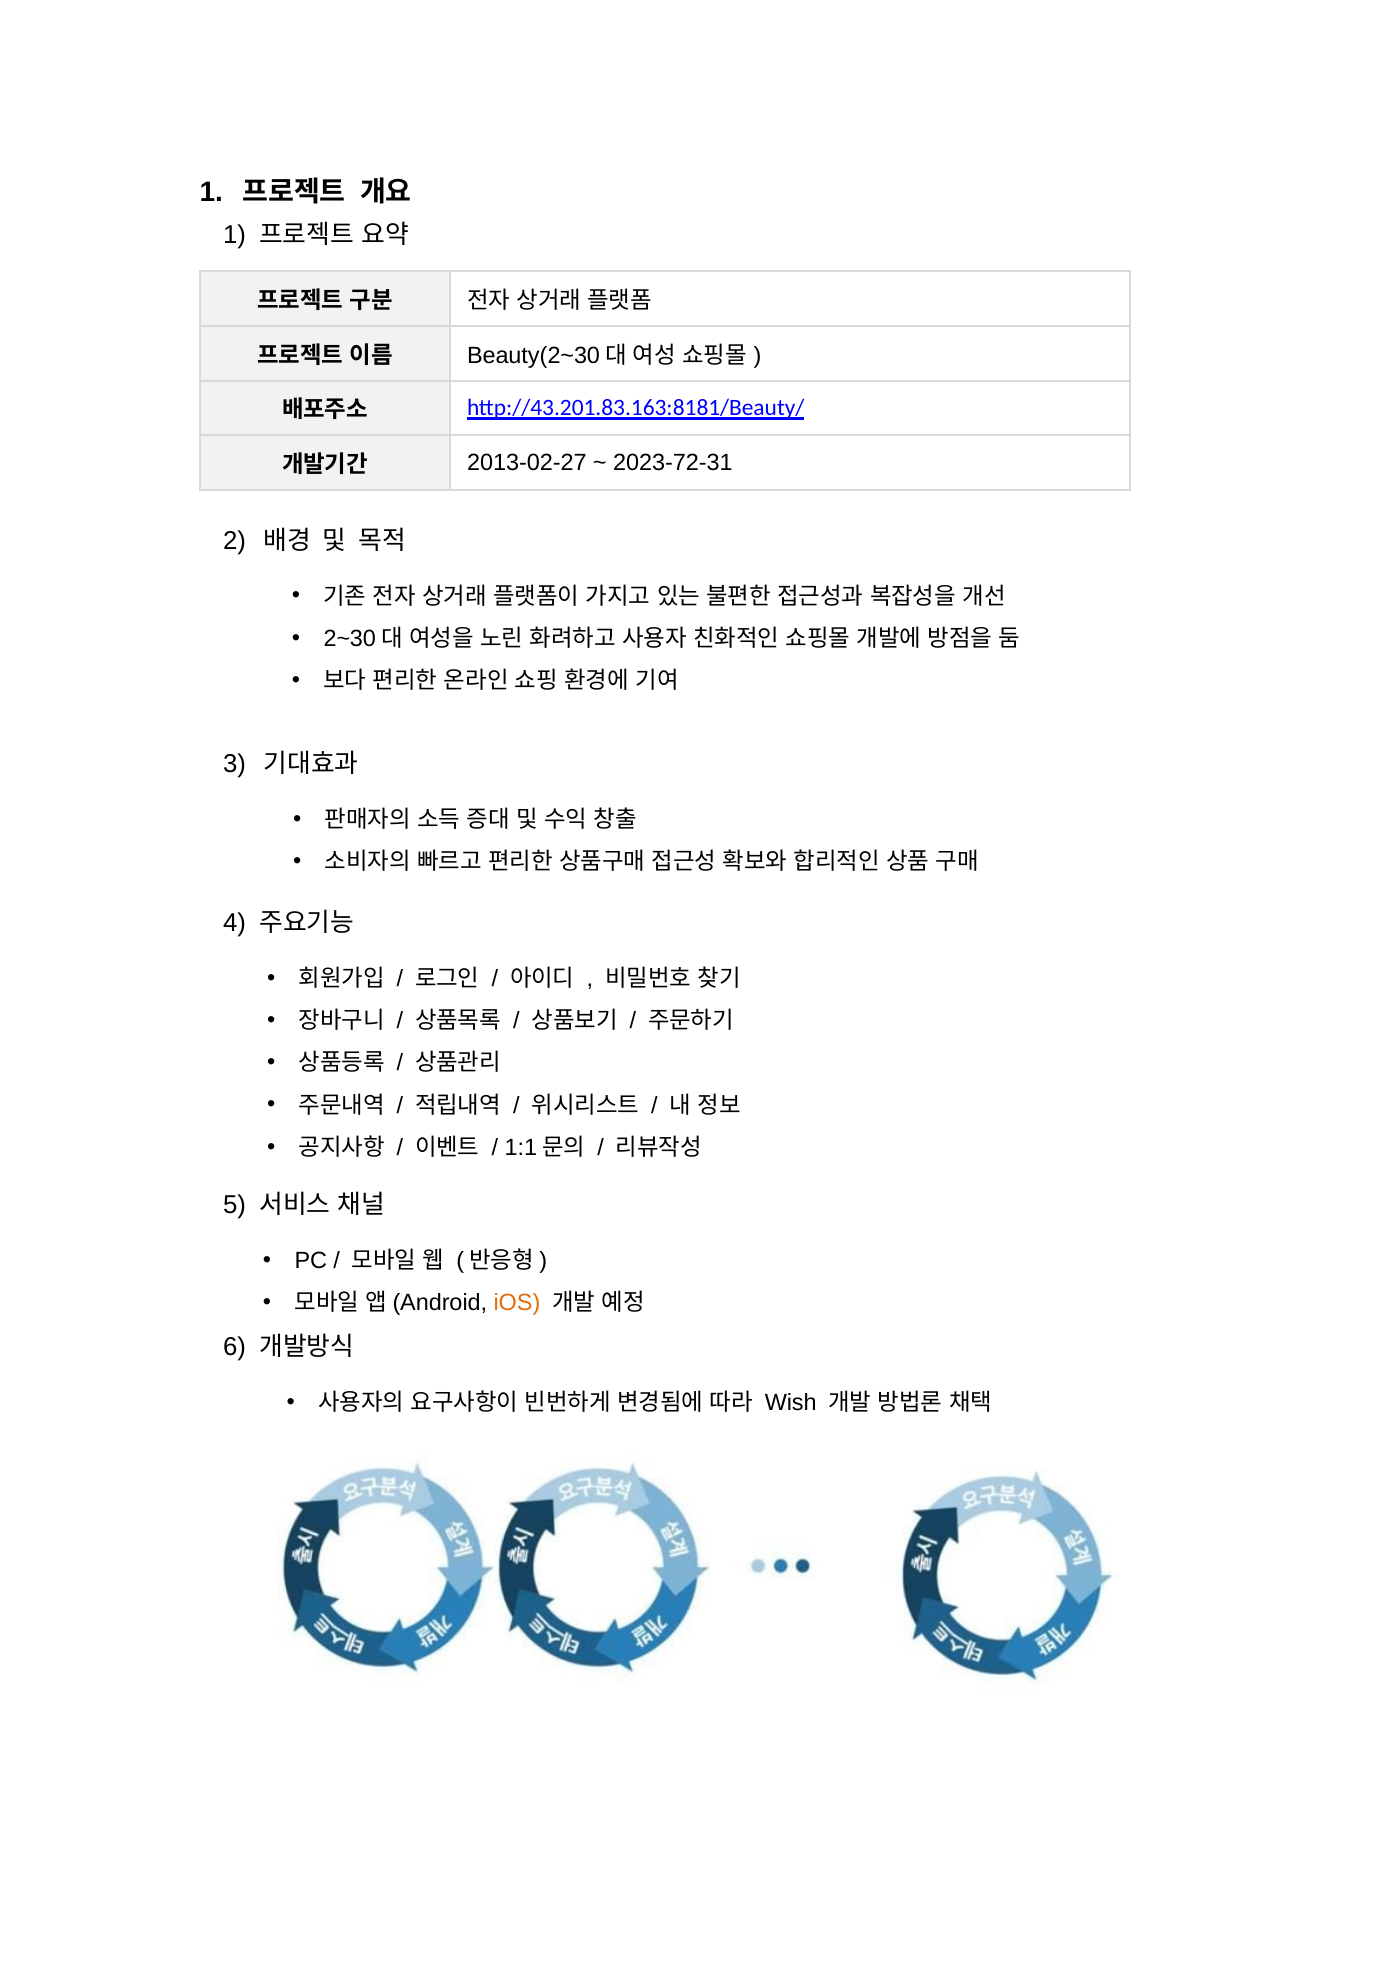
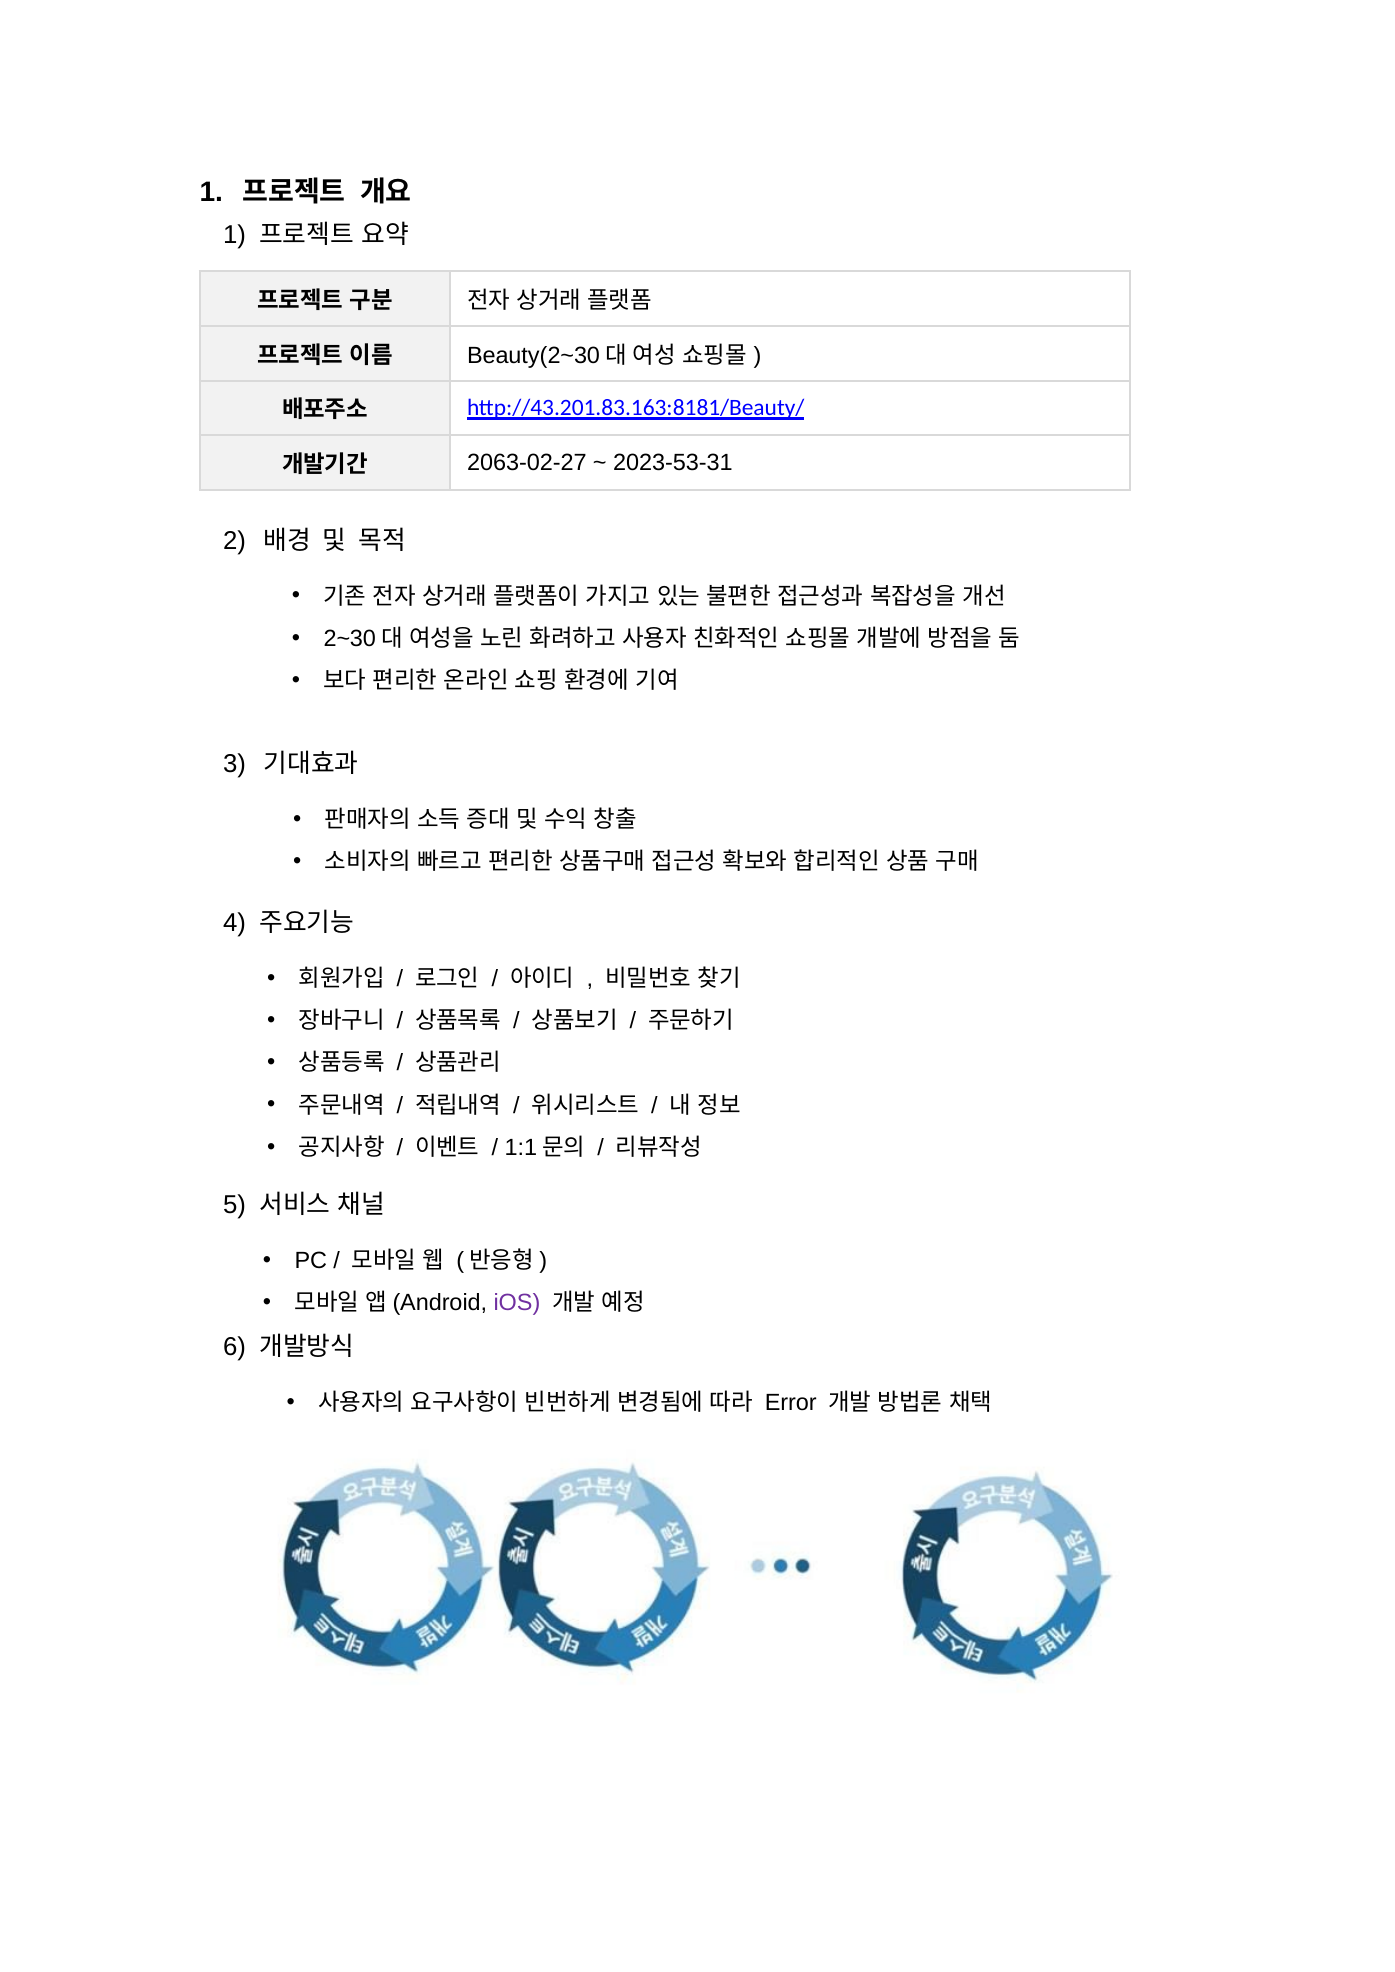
2013-02-27: 2013-02-27 -> 2063-02-27 (527, 463)
2023-72-31: 2023-72-31 -> 2023-53-31 (673, 463)
iOS colour: orange -> purple (517, 1303)
Wish: Wish -> Error (791, 1403)
